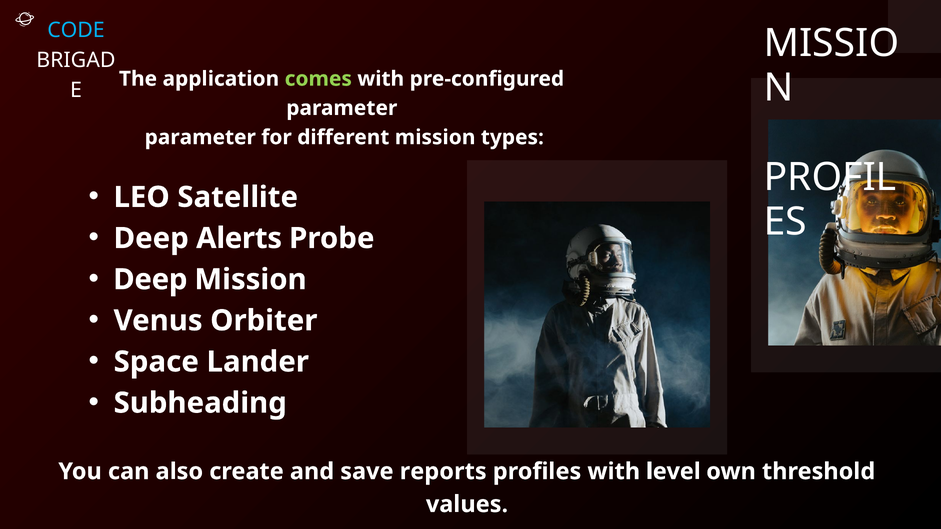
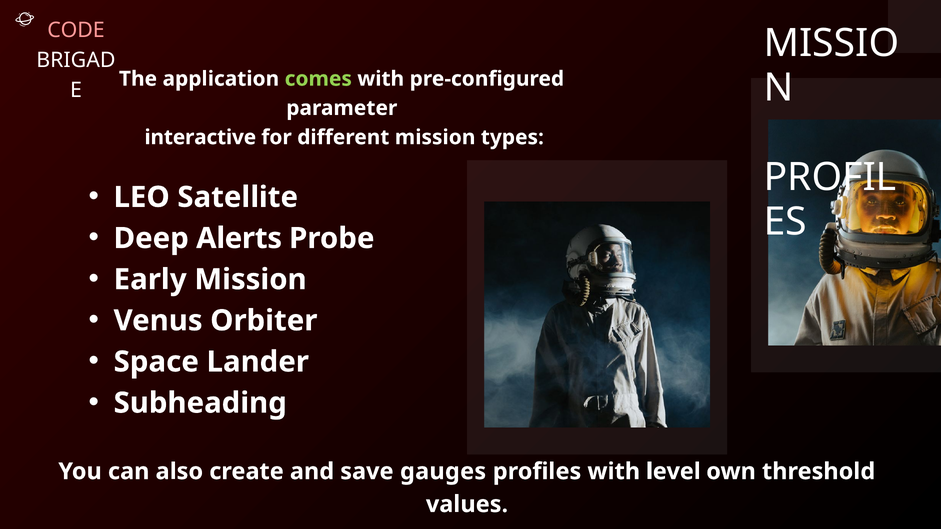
CODE colour: light blue -> pink (76, 30)
parameter: parameter -> interactive (200, 137)
Deep: Deep -> Early (150, 280)
reports: reports -> gauges (443, 472)
